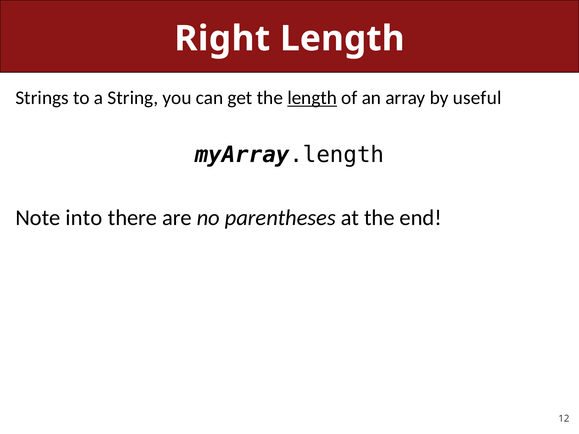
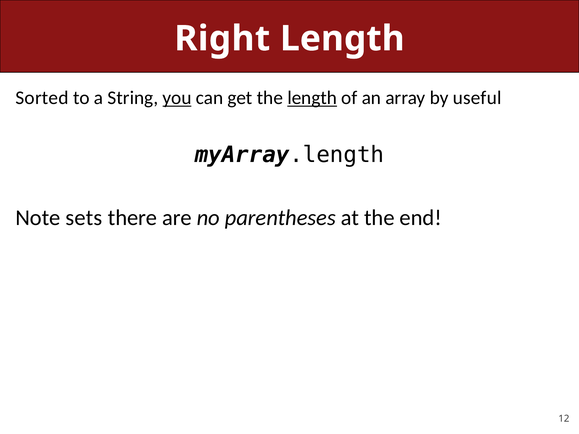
Strings: Strings -> Sorted (42, 98)
you underline: none -> present (177, 98)
into: into -> sets (84, 218)
